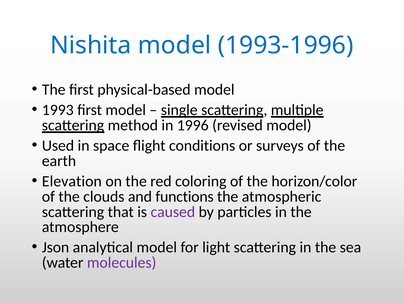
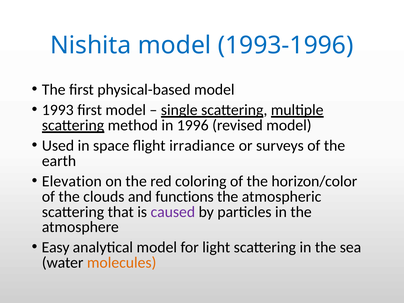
conditions: conditions -> irradiance (202, 146)
Json: Json -> Easy (56, 247)
molecules colour: purple -> orange (122, 263)
